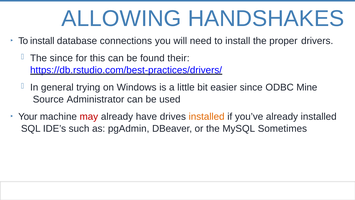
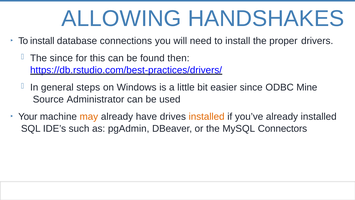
their: their -> then (178, 58)
trying: trying -> steps (88, 87)
may colour: red -> orange (89, 117)
Sometimes: Sometimes -> Connectors (282, 128)
